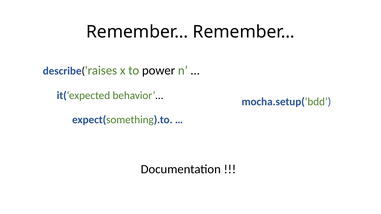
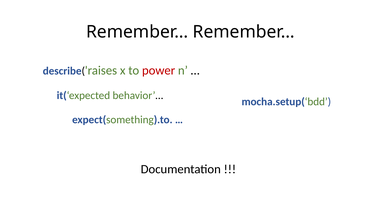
power colour: black -> red (159, 71)
